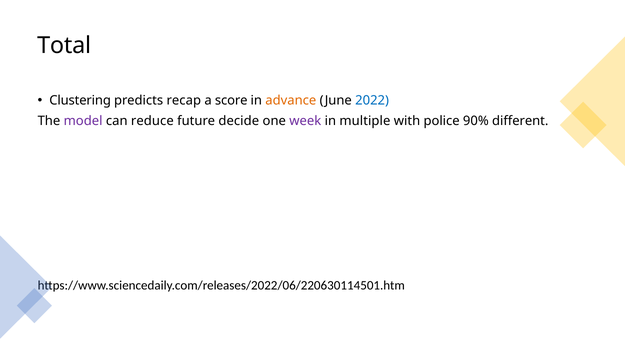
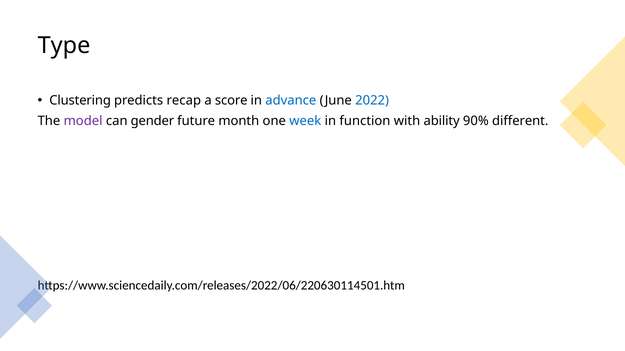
Total: Total -> Type (64, 45)
advance colour: orange -> blue (291, 101)
reduce: reduce -> gender (152, 121)
decide: decide -> month (239, 121)
week colour: purple -> blue (305, 121)
multiple: multiple -> function (365, 121)
police: police -> ability (442, 121)
